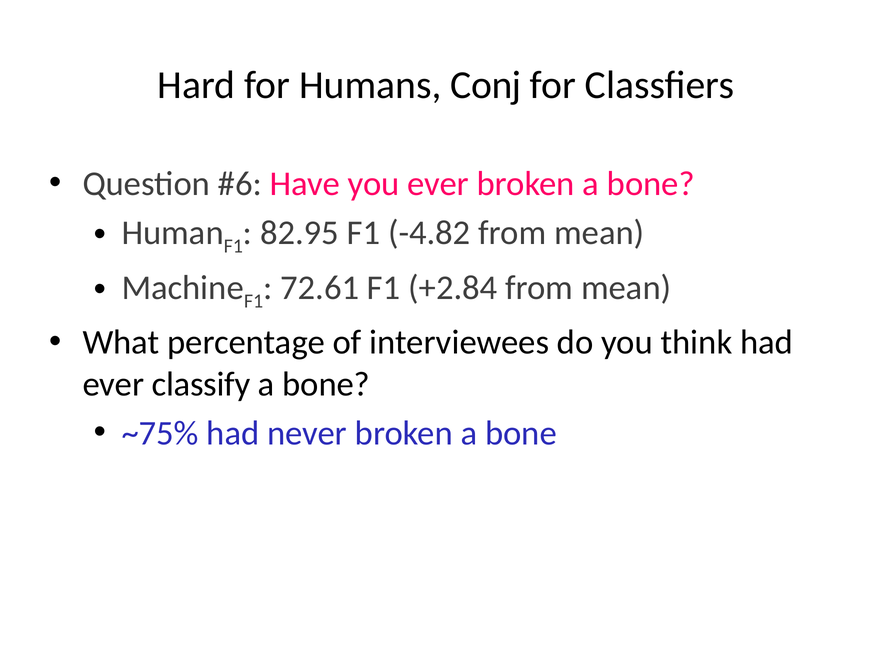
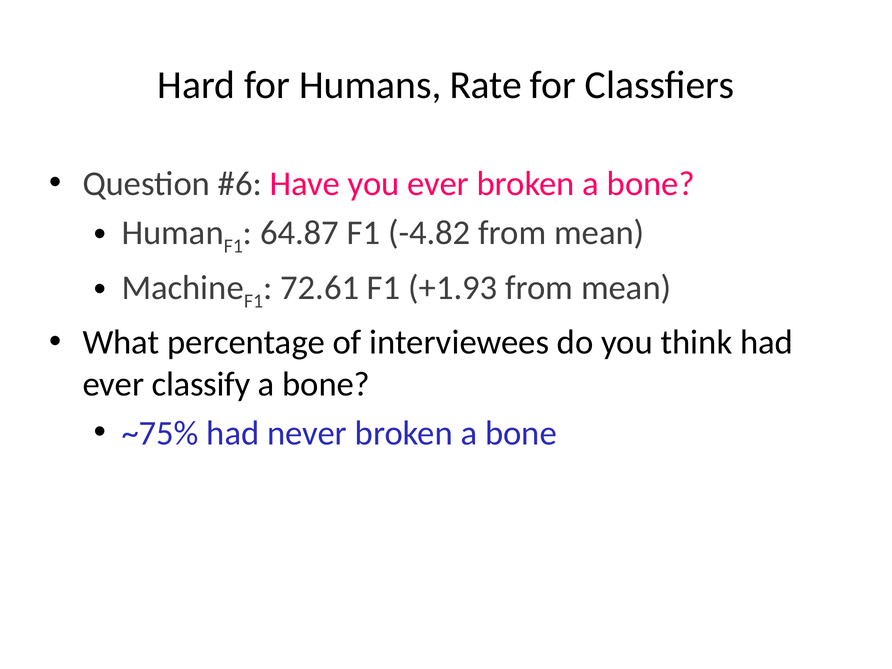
Conj: Conj -> Rate (486, 85)
82.95: 82.95 -> 64.87 (300, 233)
+2.84: +2.84 -> +1.93 (453, 288)
